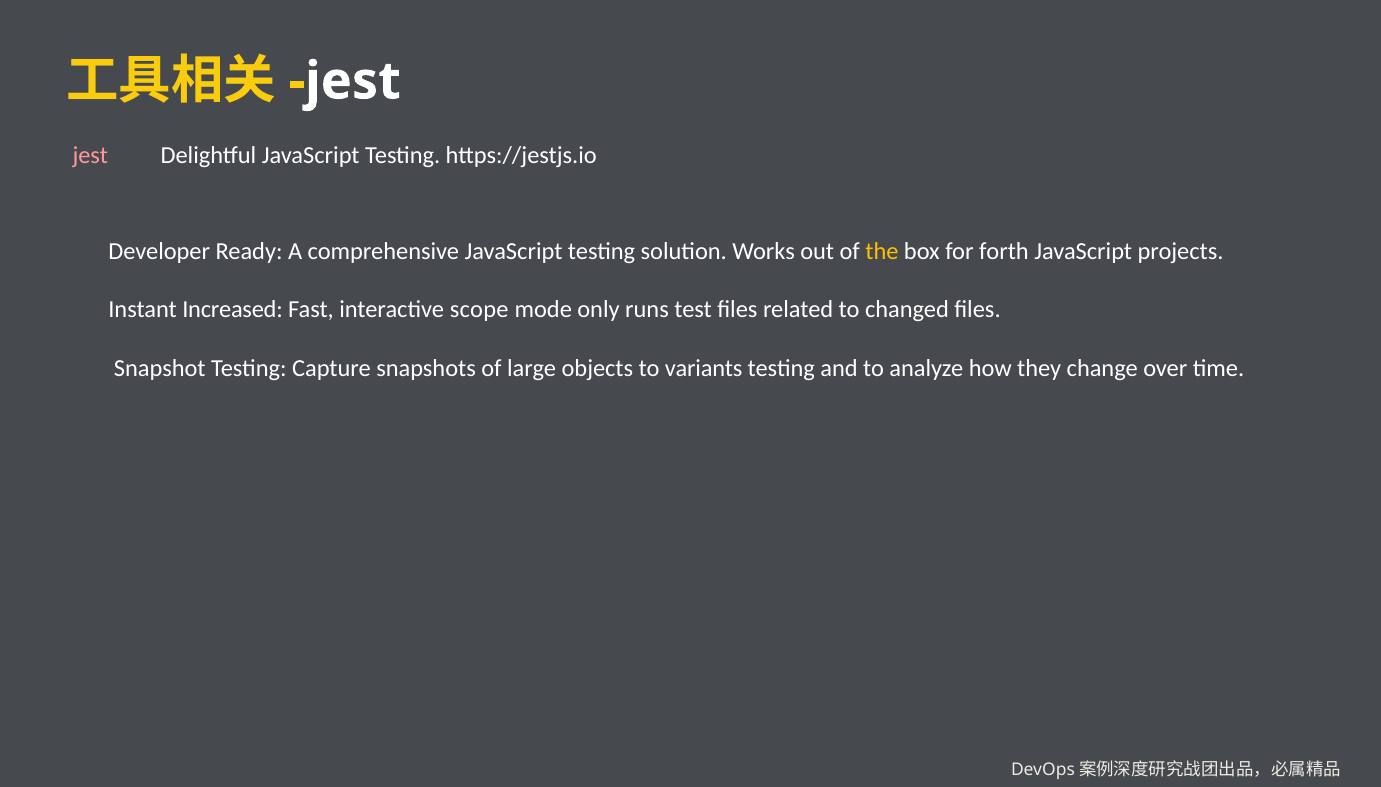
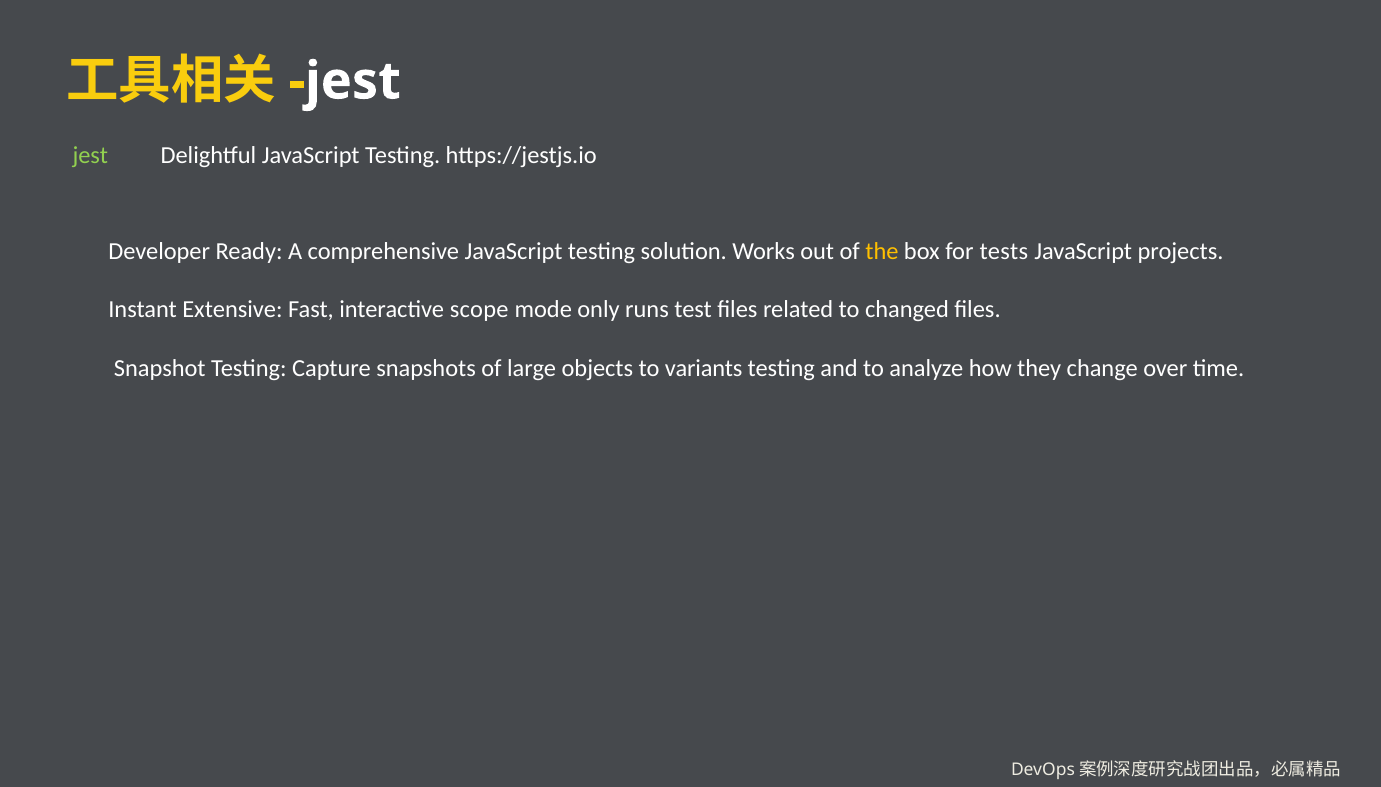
jest colour: pink -> light green (90, 155)
forth: forth -> tests (1004, 251)
Increased: Increased -> Extensive (232, 310)
